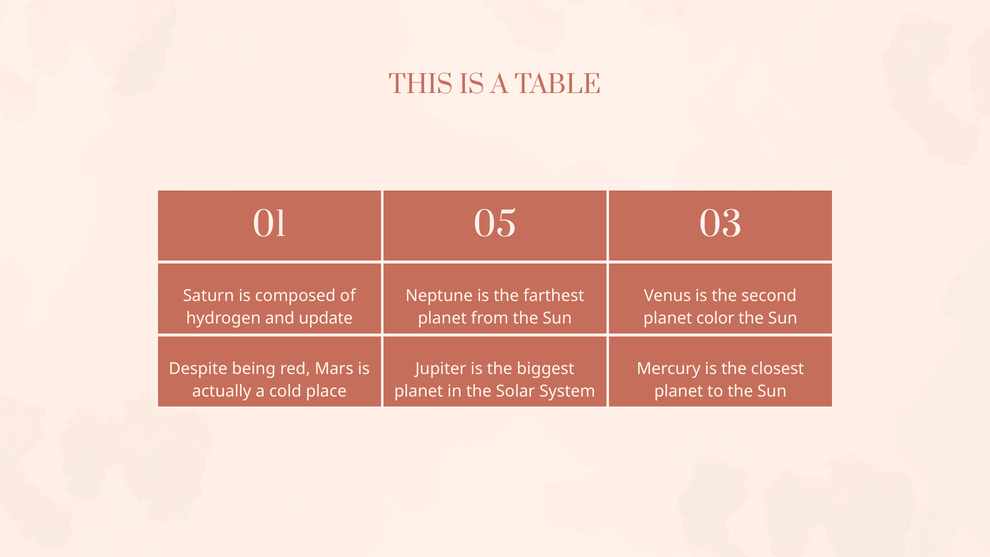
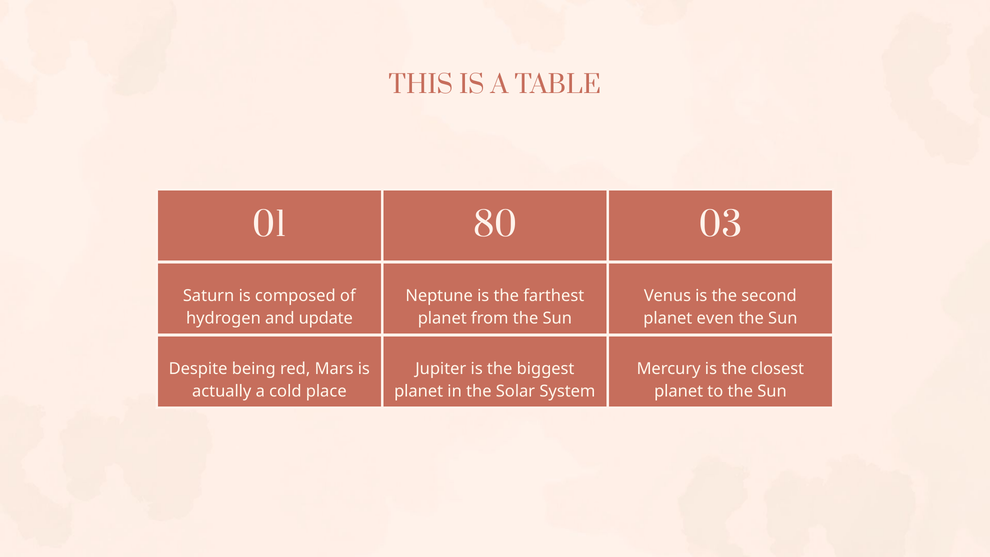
05: 05 -> 80 (495, 225)
color: color -> even (715, 318)
